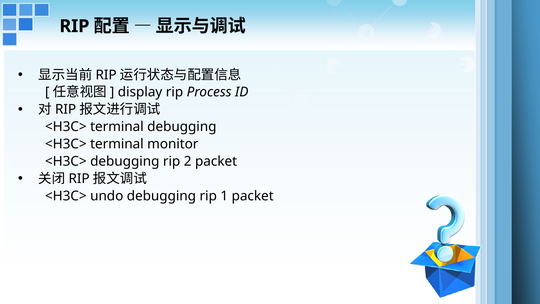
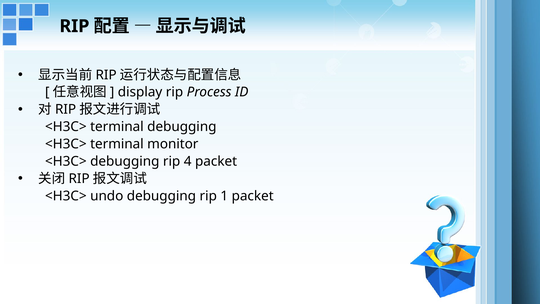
2: 2 -> 4 (188, 161)
